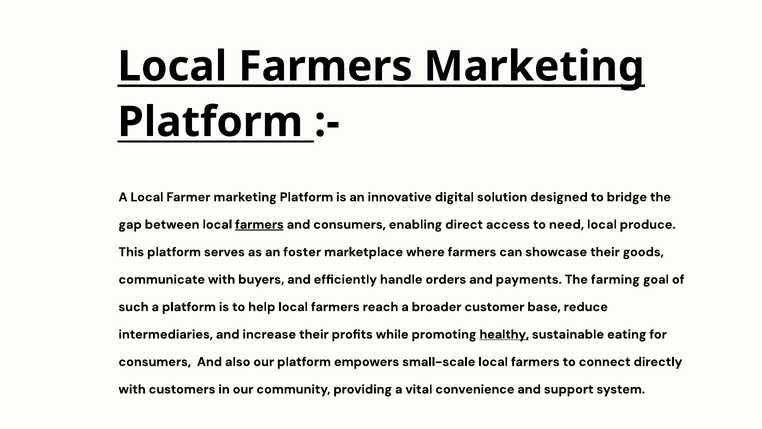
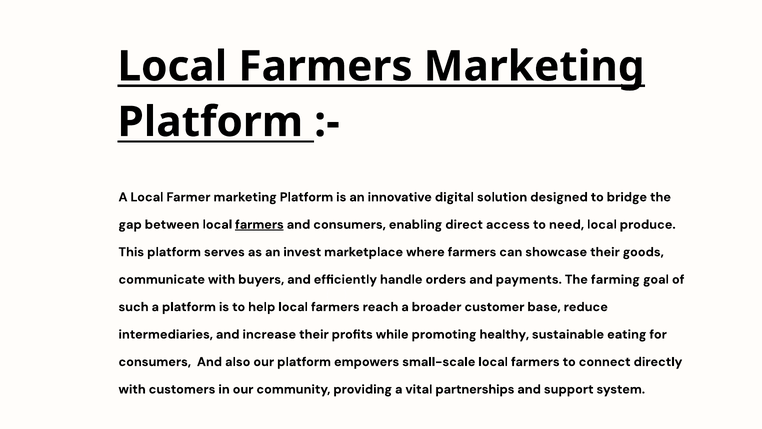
foster: foster -> invest (302, 252)
healthy underline: present -> none (504, 334)
convenience: convenience -> partnerships (475, 389)
